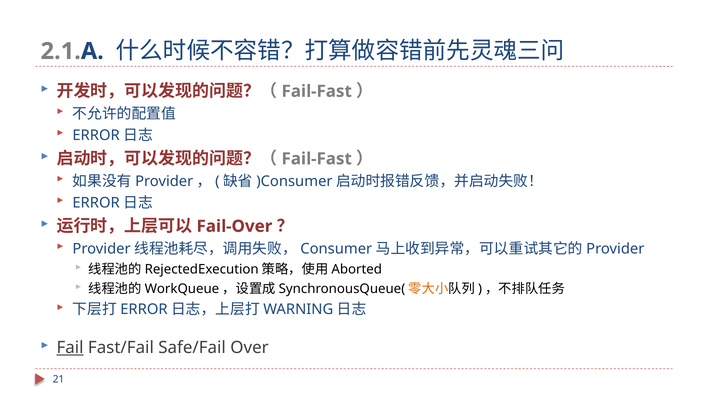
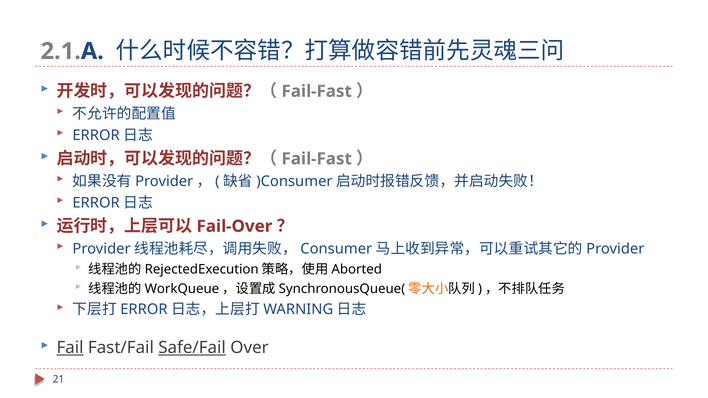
Safe/Fail underline: none -> present (192, 348)
